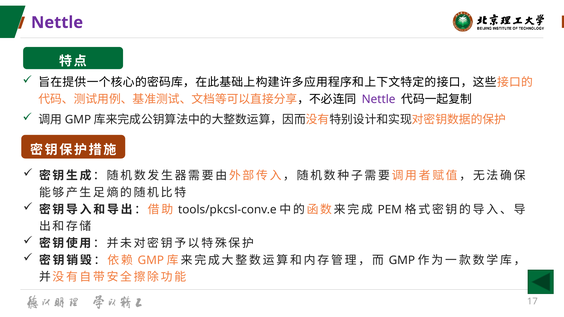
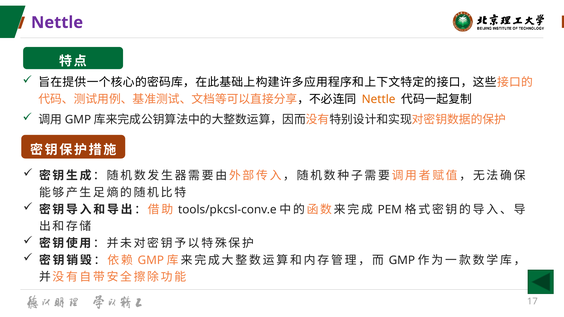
Nettle colour: purple -> orange (379, 99)
